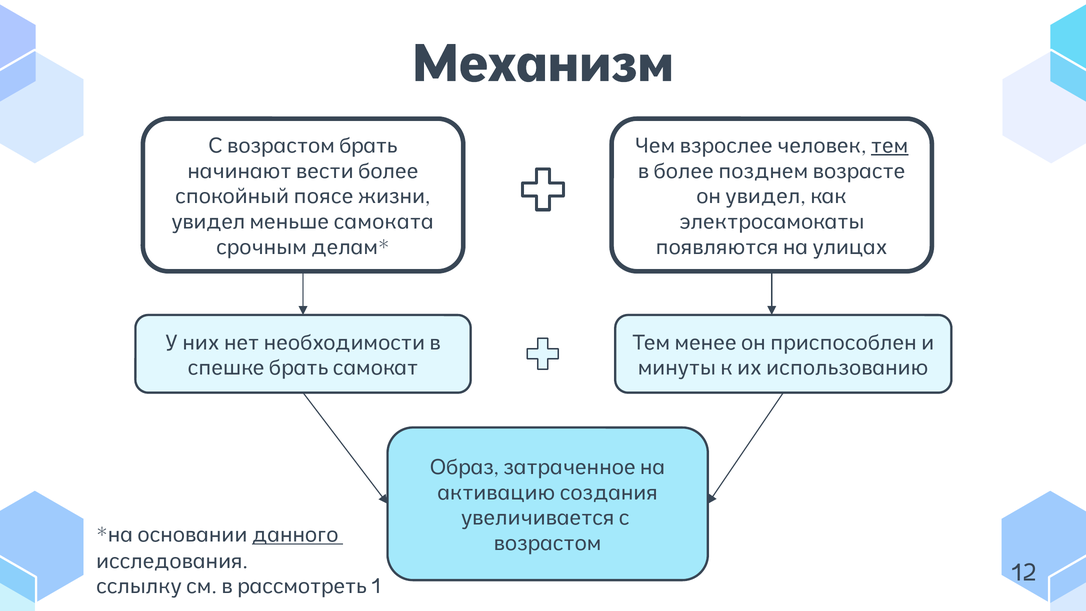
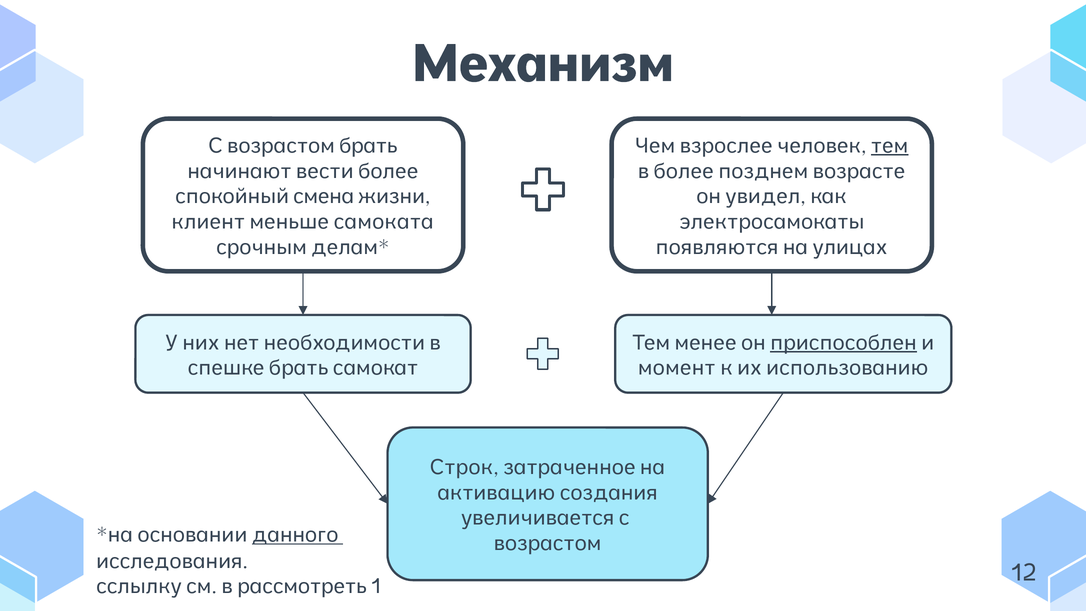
поясе: поясе -> смена (324, 196)
увидел: увидел -> клиент (208, 222)
приспособлен underline: none -> present (843, 343)
минуты: минуты -> момент (677, 368)
Образ: Образ -> Строк (464, 467)
